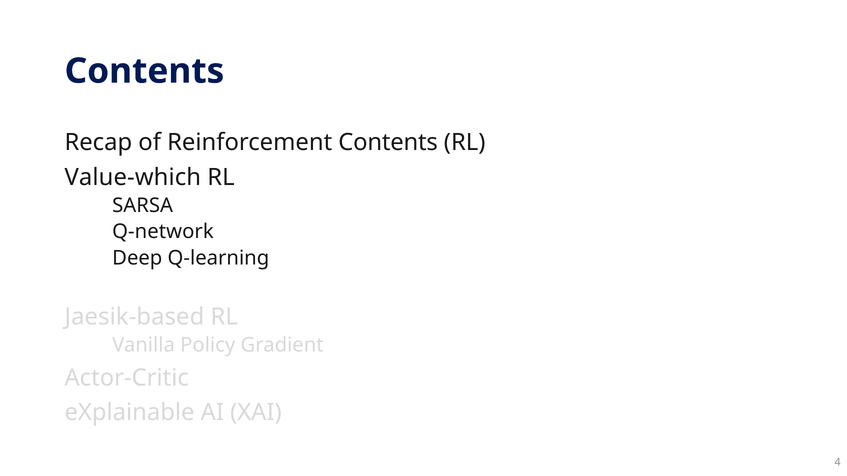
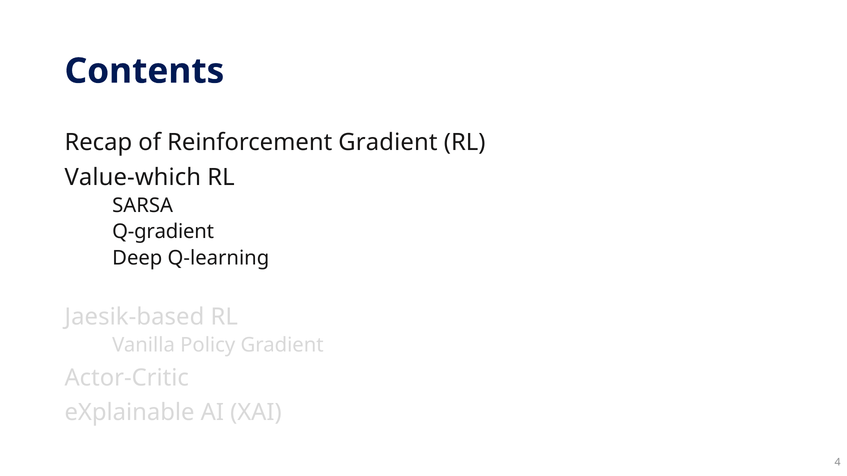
Reinforcement Contents: Contents -> Gradient (388, 143)
Q-network: Q-network -> Q-gradient (163, 232)
